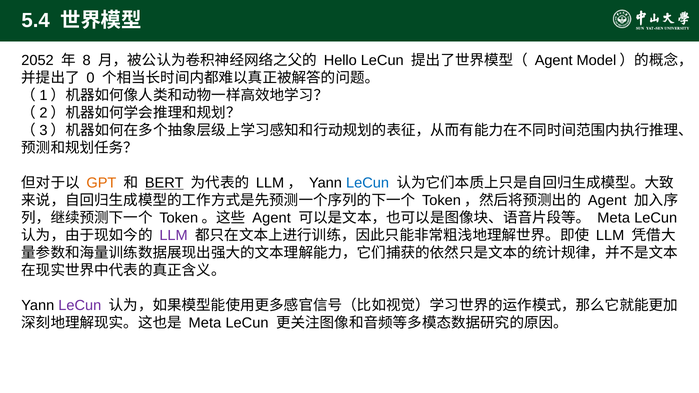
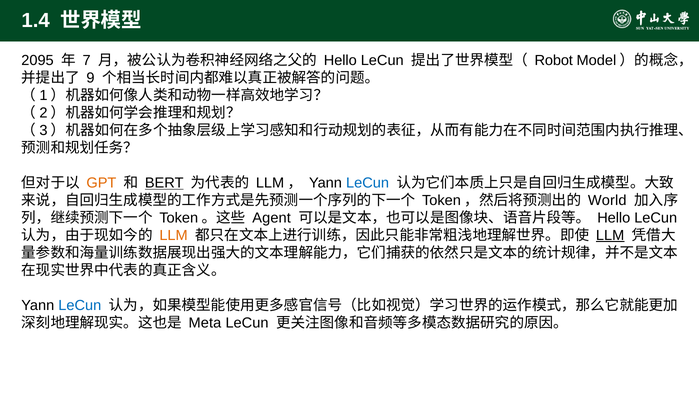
5.4: 5.4 -> 1.4 (36, 21)
2052: 2052 -> 2095 (38, 61)
8: 8 -> 7 (87, 61)
Agent: Agent -> Robot (554, 61)
0: 0 -> 9 (90, 78)
Agent: Agent -> World (607, 201)
Meta: Meta -> Hello (614, 218)
LLM colour: purple -> orange (174, 236)
LLM underline: none -> present (610, 236)
LeCun colour: purple -> blue (80, 305)
